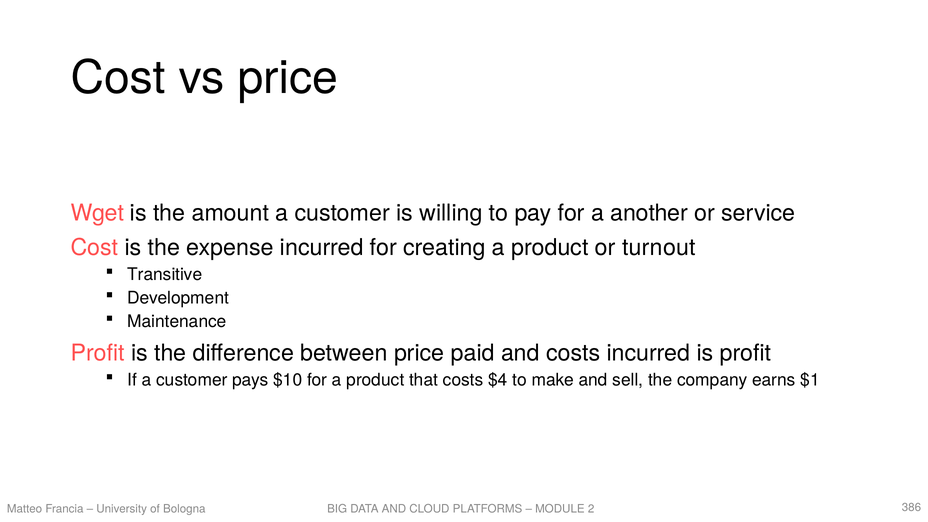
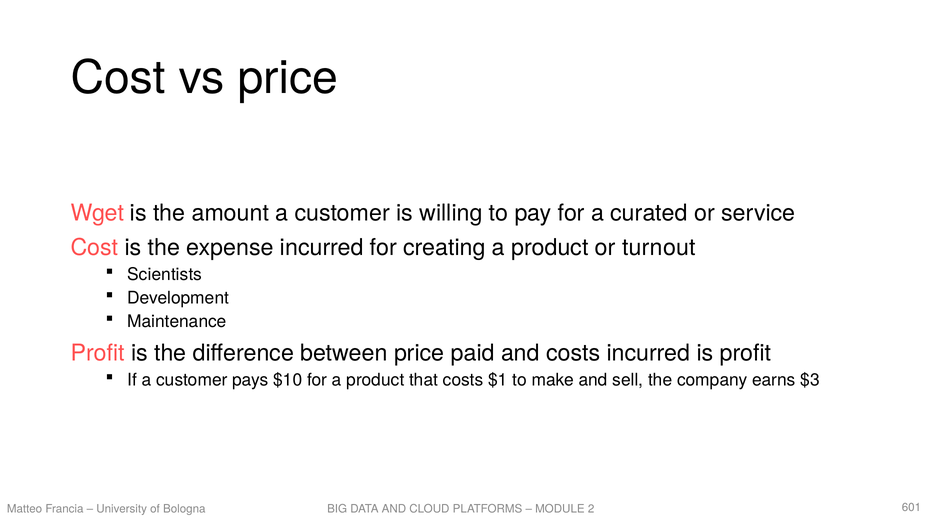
another: another -> curated (649, 213)
Transitive: Transitive -> Scientists (165, 274)
$4: $4 -> $1 (498, 380)
$1: $1 -> $3 (810, 380)
386: 386 -> 601 (911, 508)
